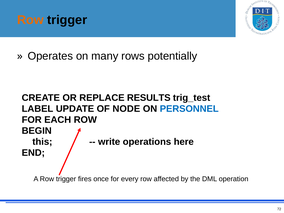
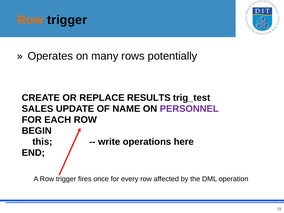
LABEL: LABEL -> SALES (37, 109)
NODE: NODE -> NAME (126, 109)
PERSONNEL colour: blue -> purple (189, 109)
